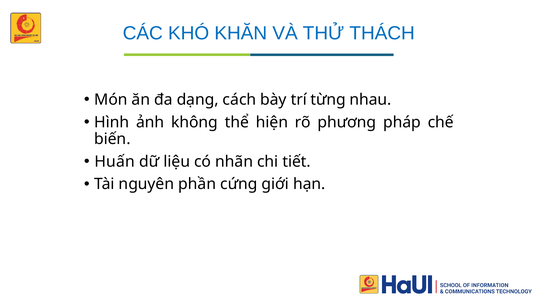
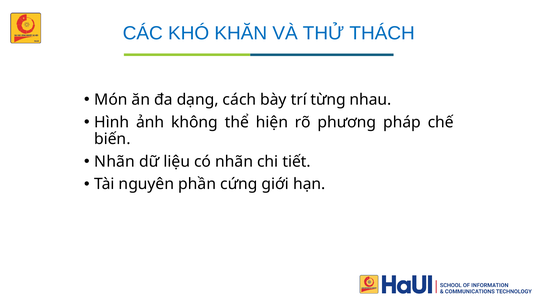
Huấn: Huấn -> Nhãn (115, 162)
